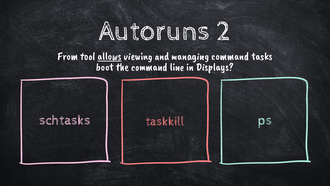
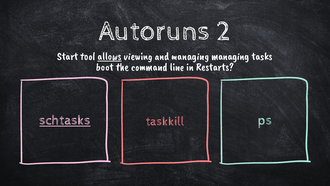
From: From -> Start (68, 56)
managing command: command -> managing (230, 56)
Displays: Displays -> Restarts (215, 67)
schtasks underline: none -> present (65, 120)
